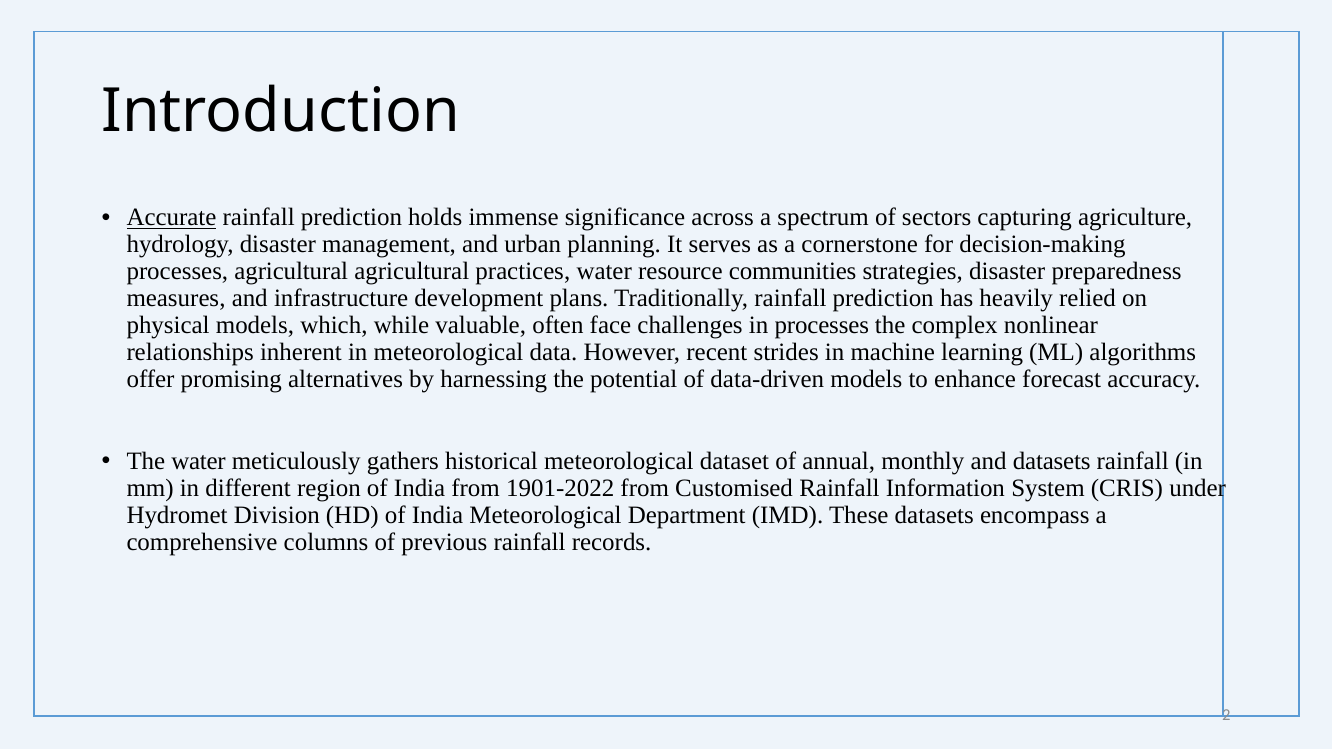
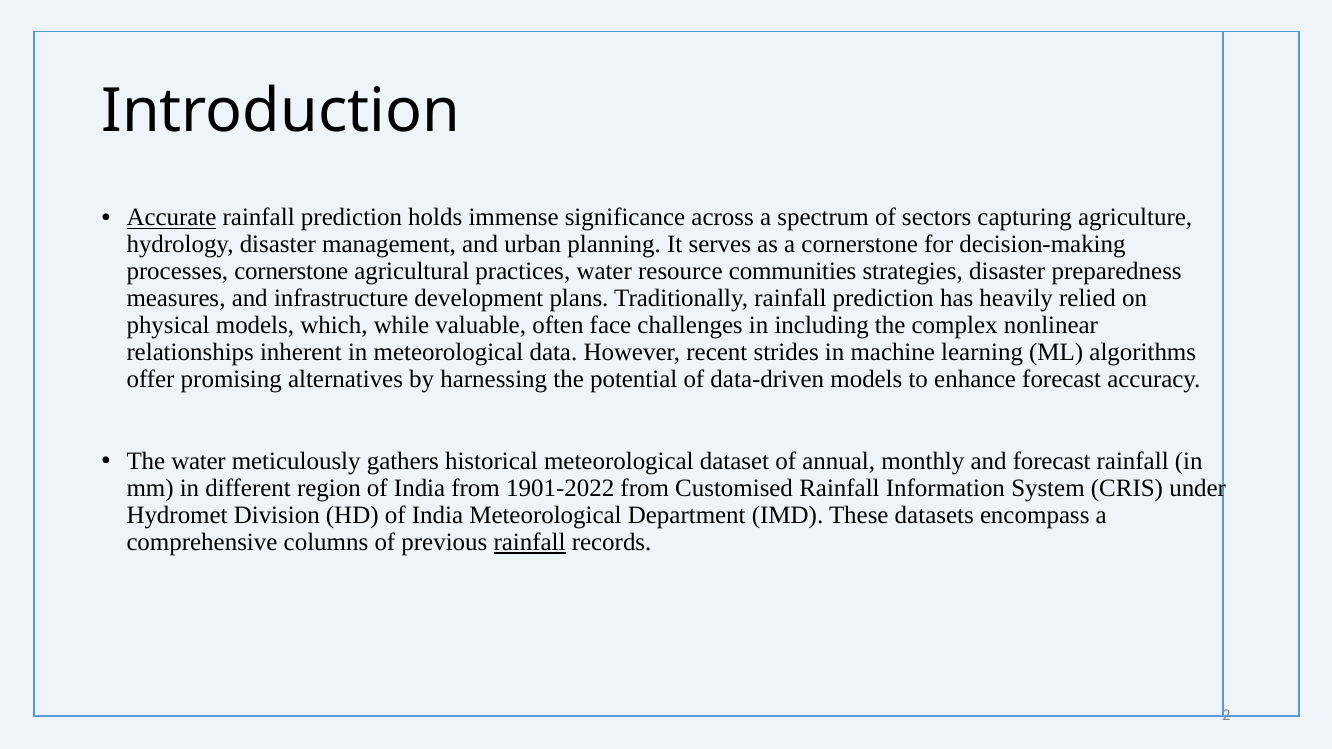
processes agricultural: agricultural -> cornerstone (291, 272)
in processes: processes -> including (822, 326)
and datasets: datasets -> forecast (1052, 461)
rainfall underline: none -> present (530, 542)
